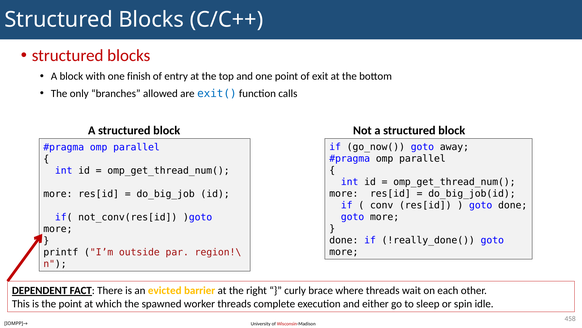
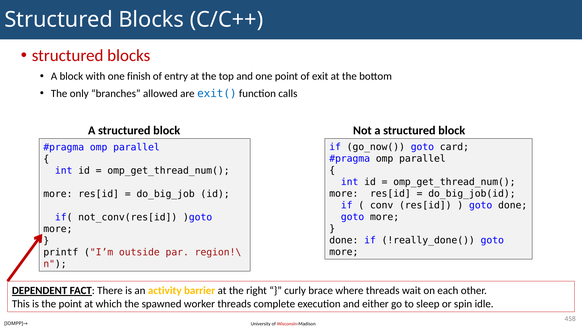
away: away -> card (454, 147)
evicted: evicted -> activity (165, 290)
